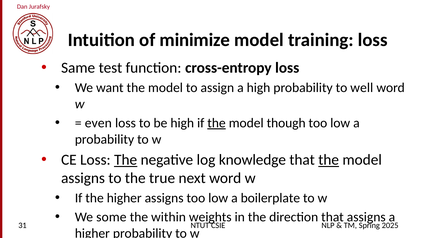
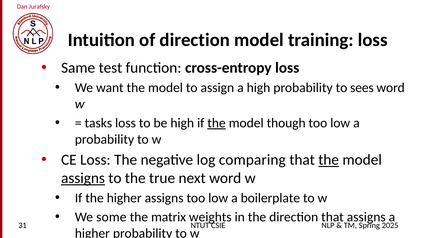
of minimize: minimize -> direction (195, 40)
well: well -> sees (362, 88)
even: even -> tasks (98, 123)
The underline: present -> none (126, 160)
knowledge: knowledge -> comparing (252, 160)
assigns underline: none -> present (83, 178)
within: within -> matrix (169, 217)
